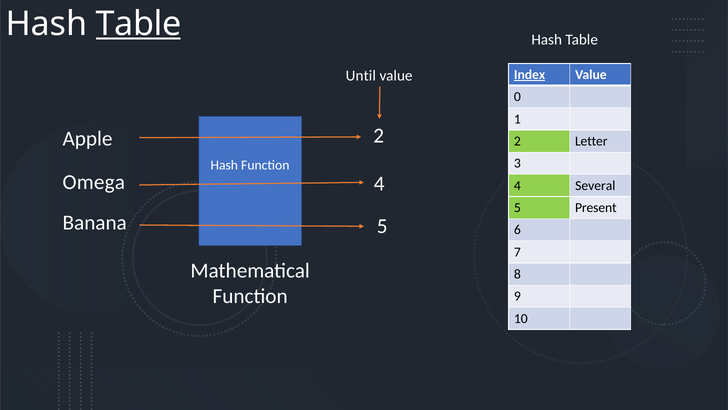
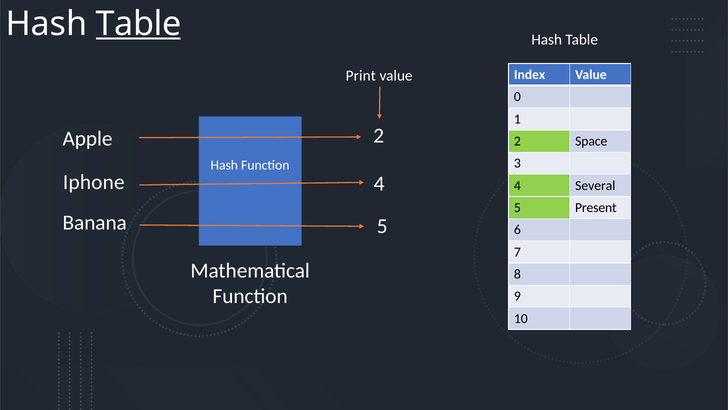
Index underline: present -> none (530, 75)
Until: Until -> Print (361, 76)
Letter: Letter -> Space (591, 141)
Omega: Omega -> Iphone (94, 182)
